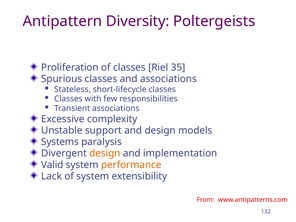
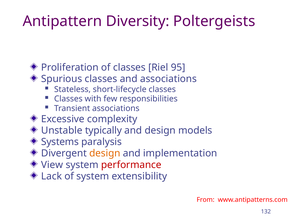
35: 35 -> 95 (178, 67)
support: support -> typically (103, 130)
Valid: Valid -> View (52, 165)
performance colour: orange -> red (131, 165)
